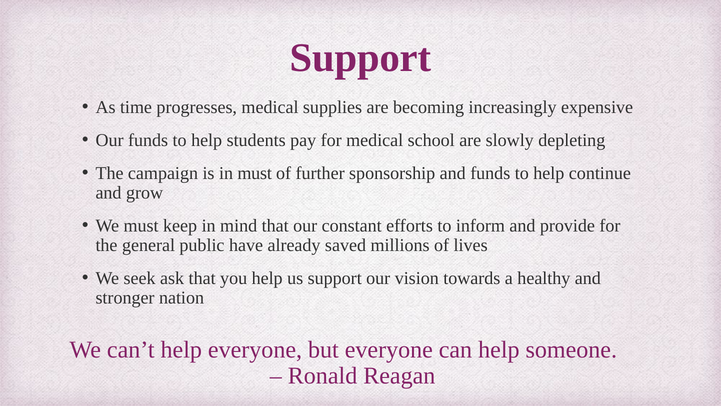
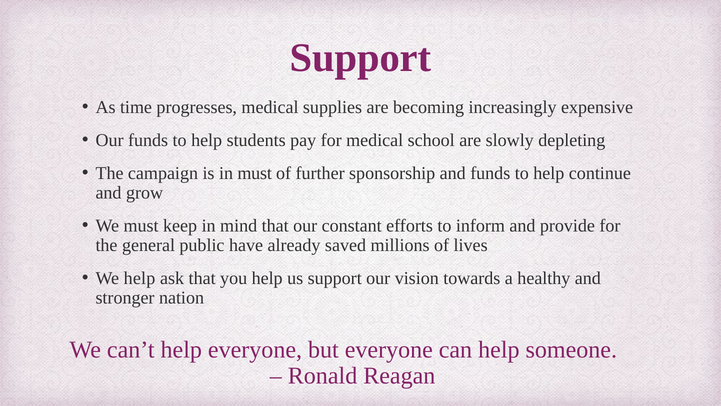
We seek: seek -> help (139, 278)
